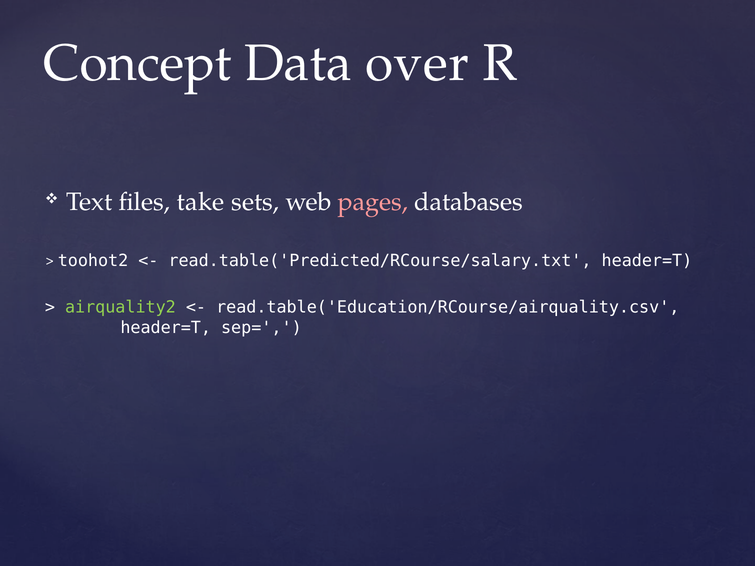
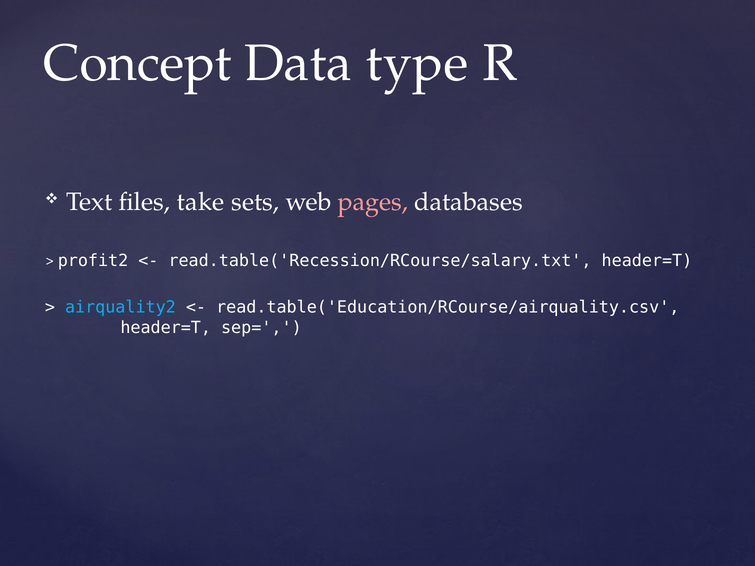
over: over -> type (417, 63)
toohot2: toohot2 -> profit2 (93, 261)
read.table('Predicted/RCourse/salary.txt: read.table('Predicted/RCourse/salary.txt -> read.table('Recession/RCourse/salary.txt (380, 261)
airquality2 colour: light green -> light blue (120, 308)
